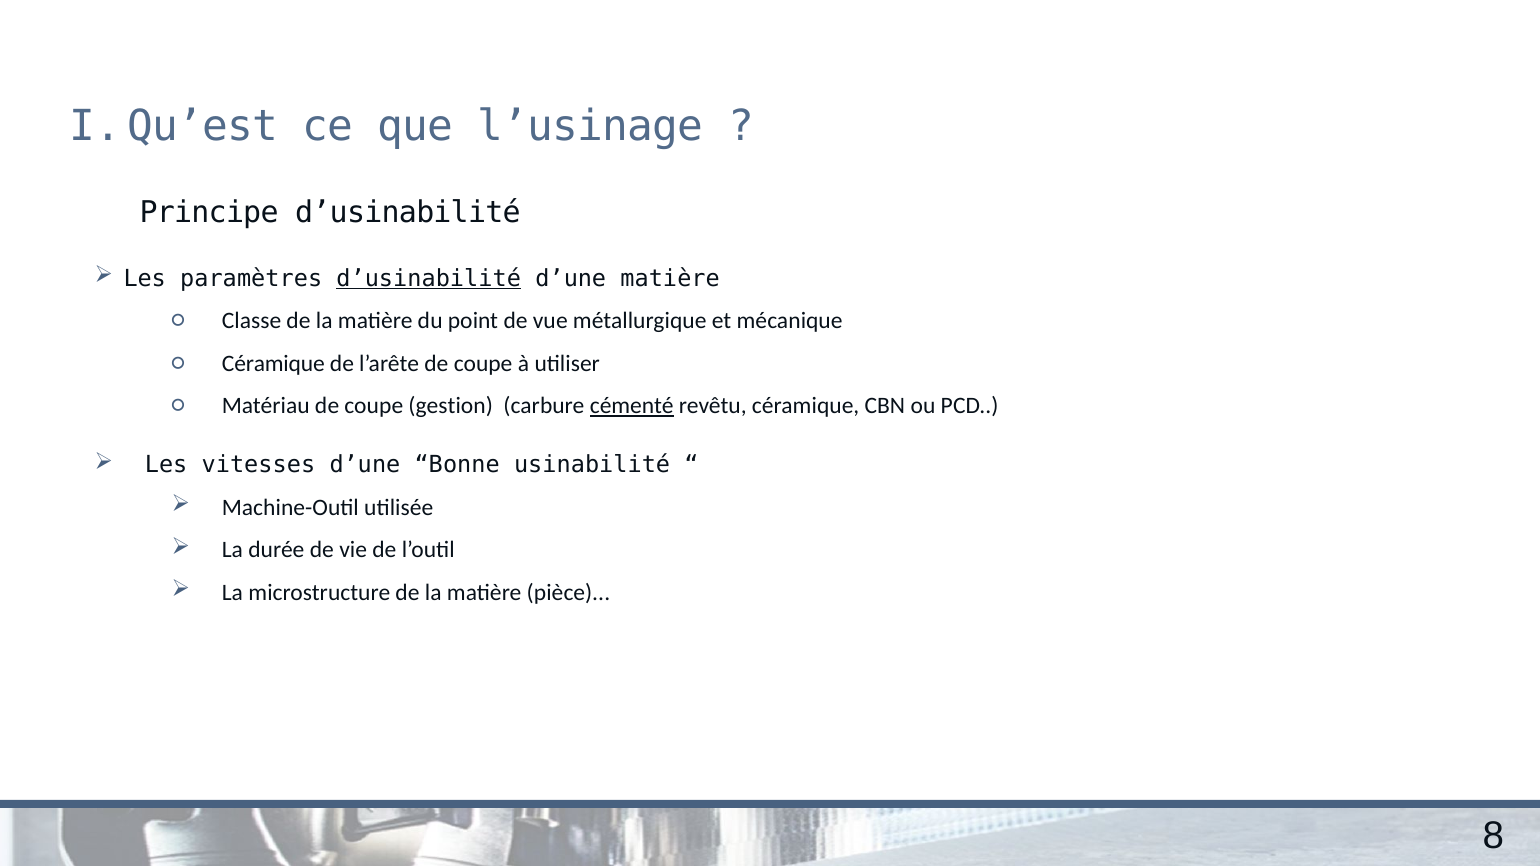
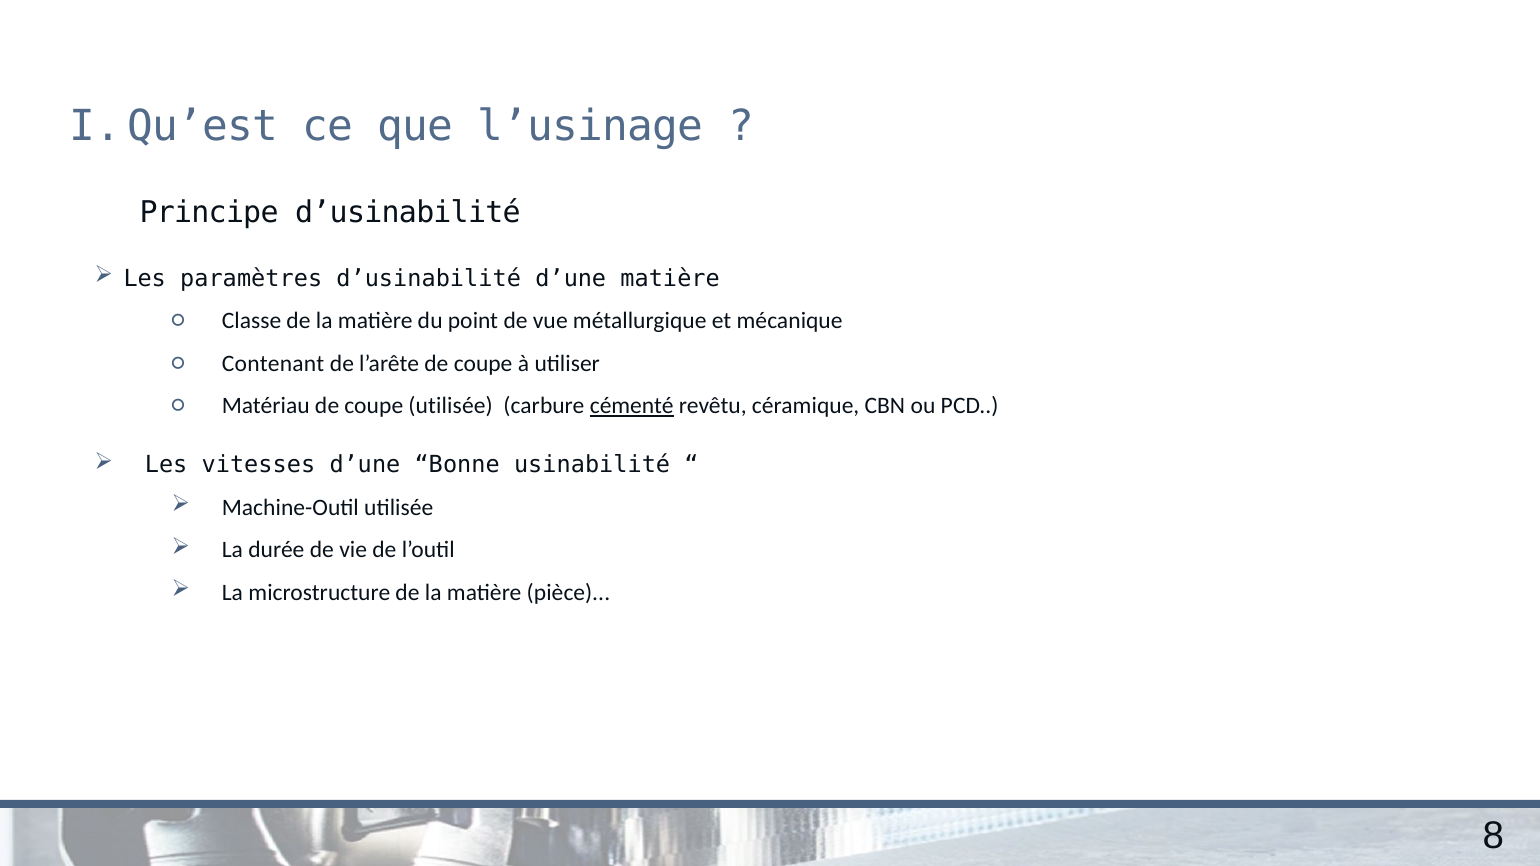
d’usinabilité underline: present -> none (429, 279)
Céramique: Céramique -> Contenant (273, 364)
coupe gestion: gestion -> utilisée (451, 406)
